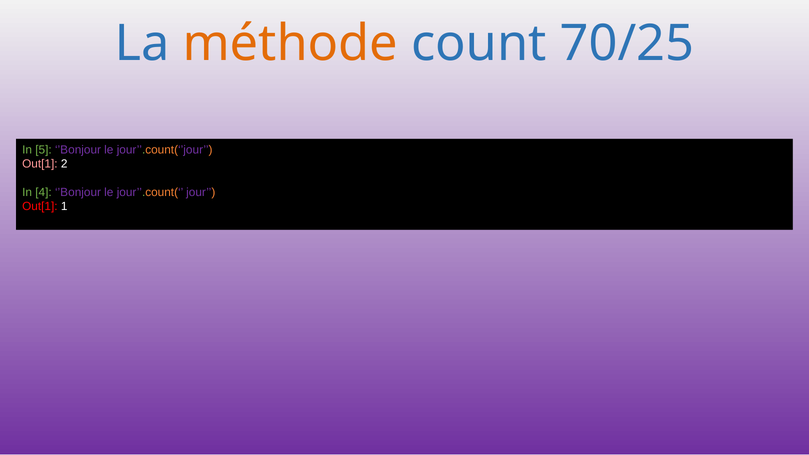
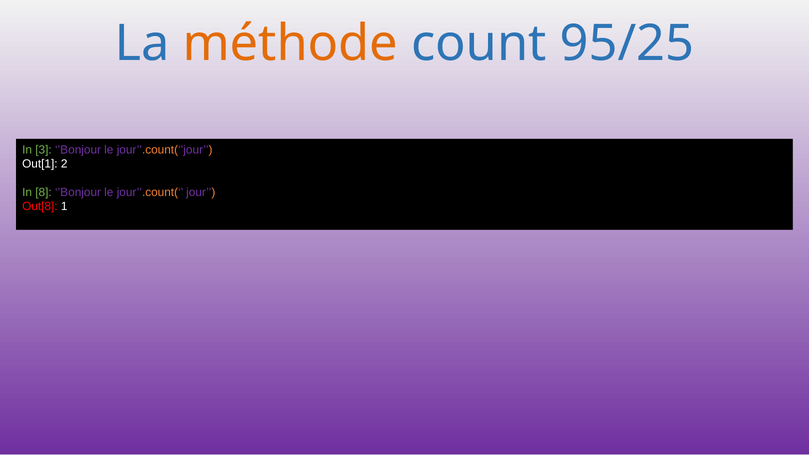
70/25: 70/25 -> 95/25 (627, 44)
5: 5 -> 3 (43, 150)
Out[1 colour: pink -> white (40, 164)
4: 4 -> 8 (43, 192)
Out[1: Out[1 -> Out[8 (40, 206)
